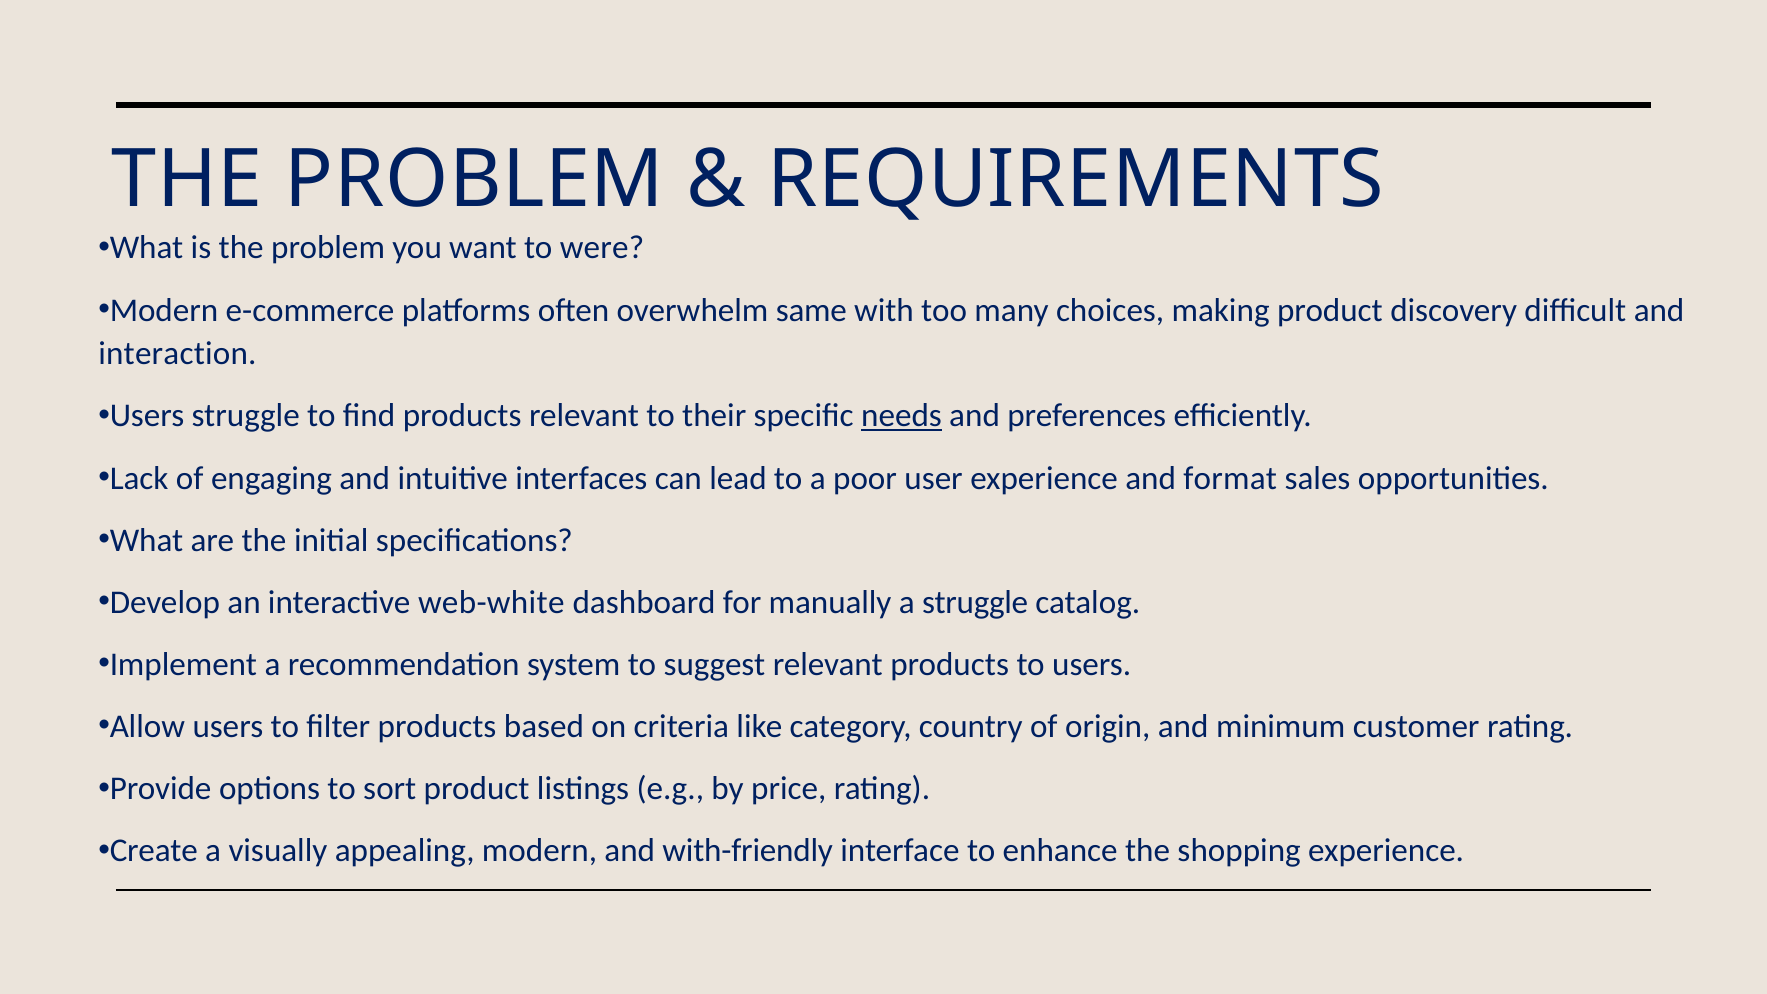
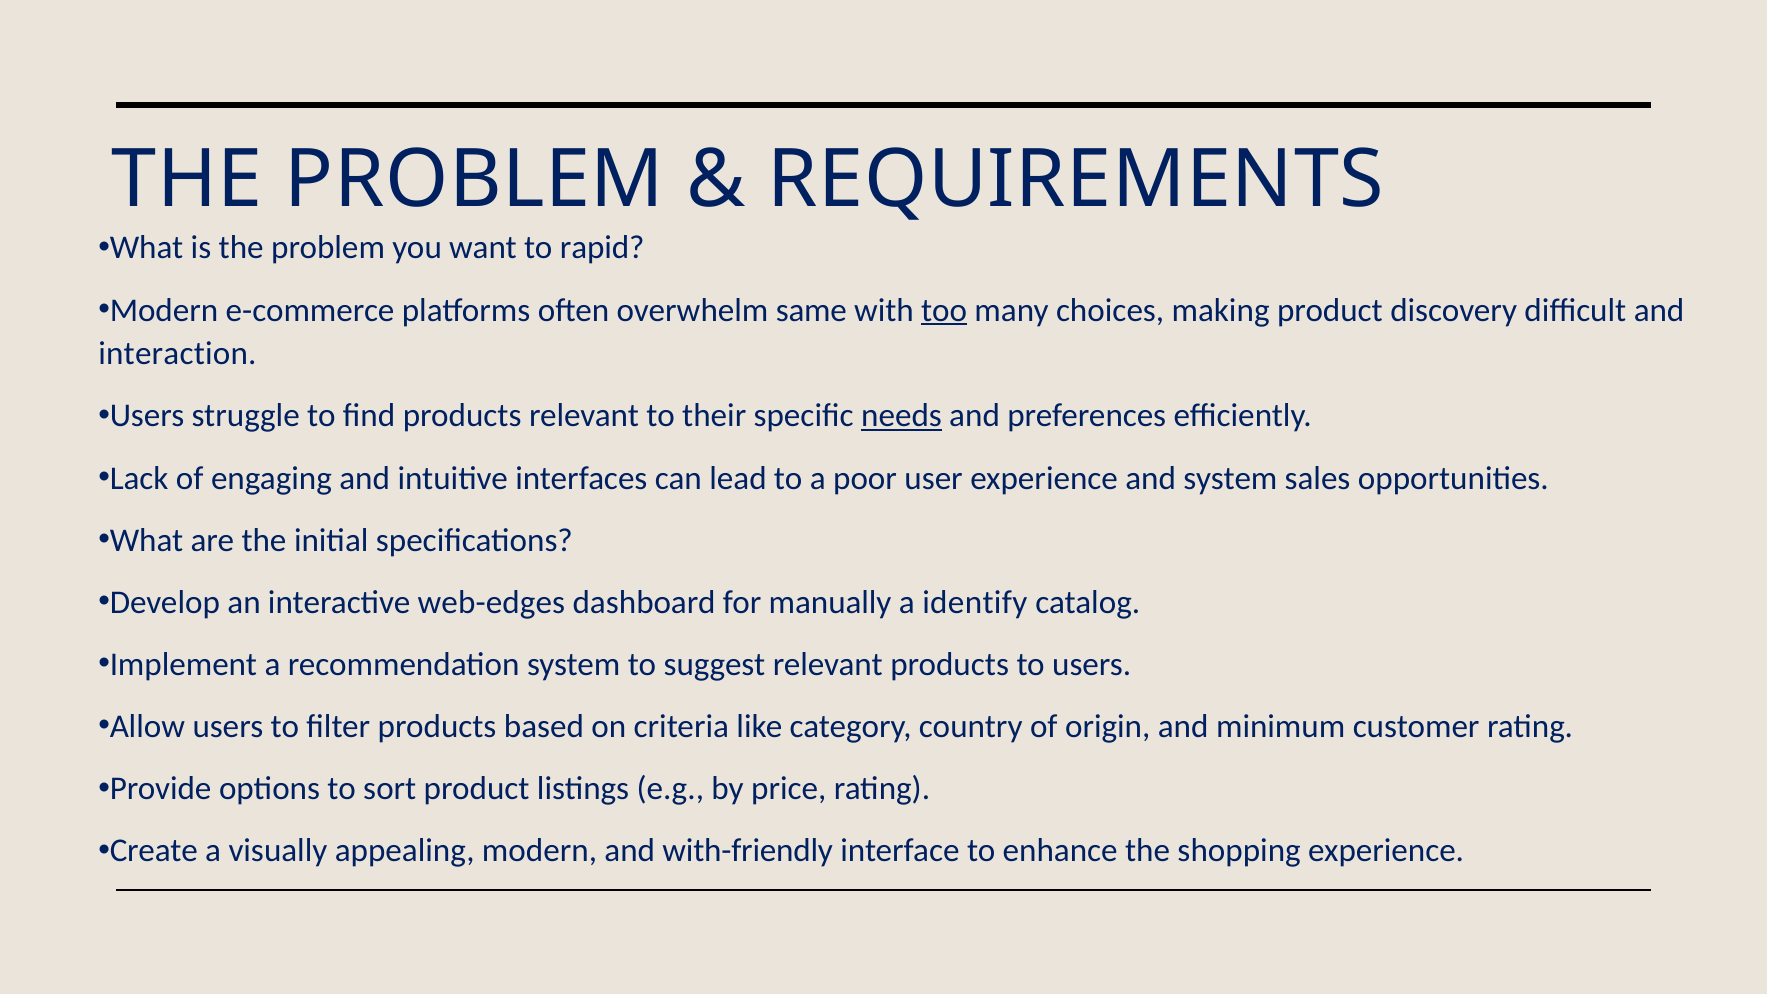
were: were -> rapid (602, 248)
too underline: none -> present (944, 310)
and format: format -> system (1230, 478)
web-white: web-white -> web-edges (491, 603)
a struggle: struggle -> identify (975, 603)
